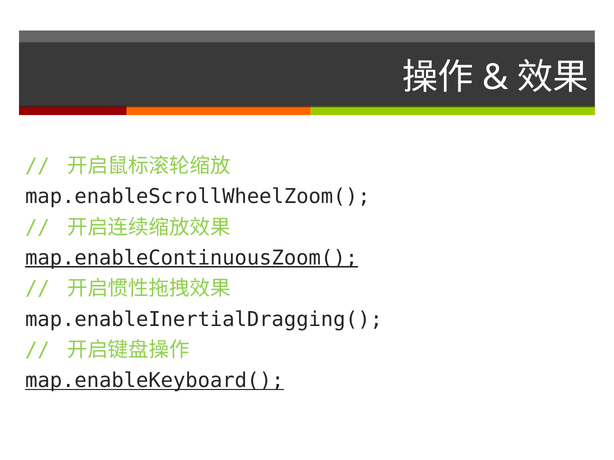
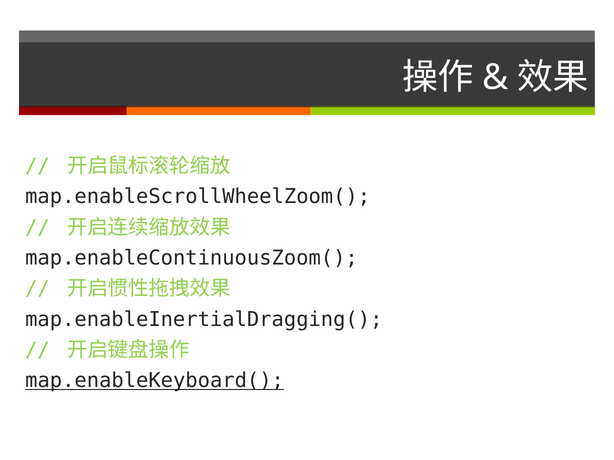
map.enableContinuousZoom( underline: present -> none (192, 258)
